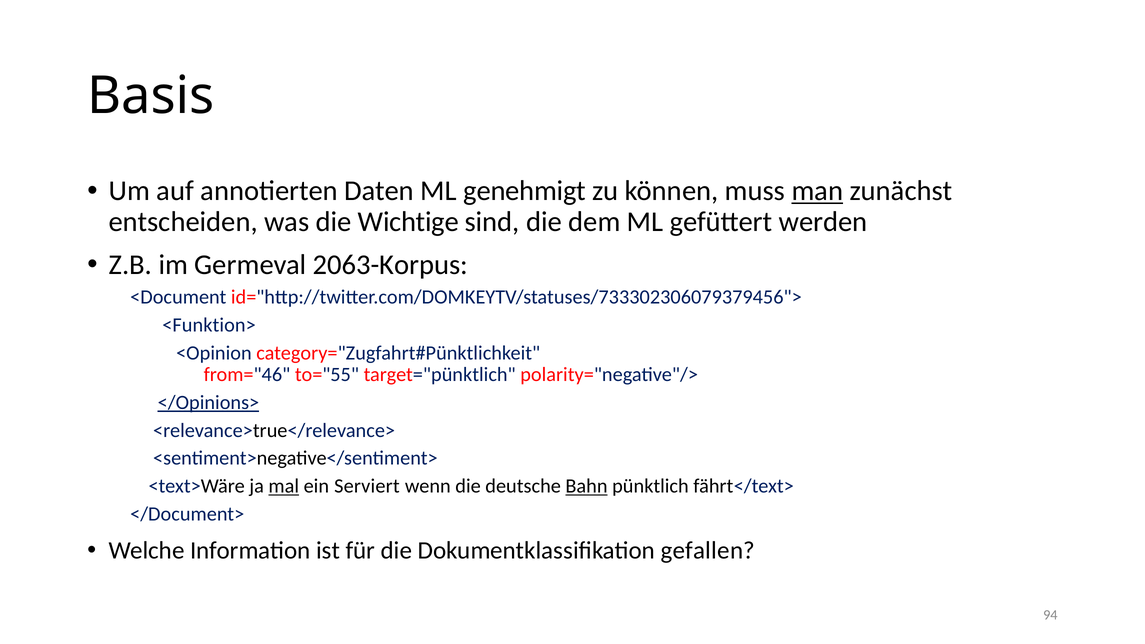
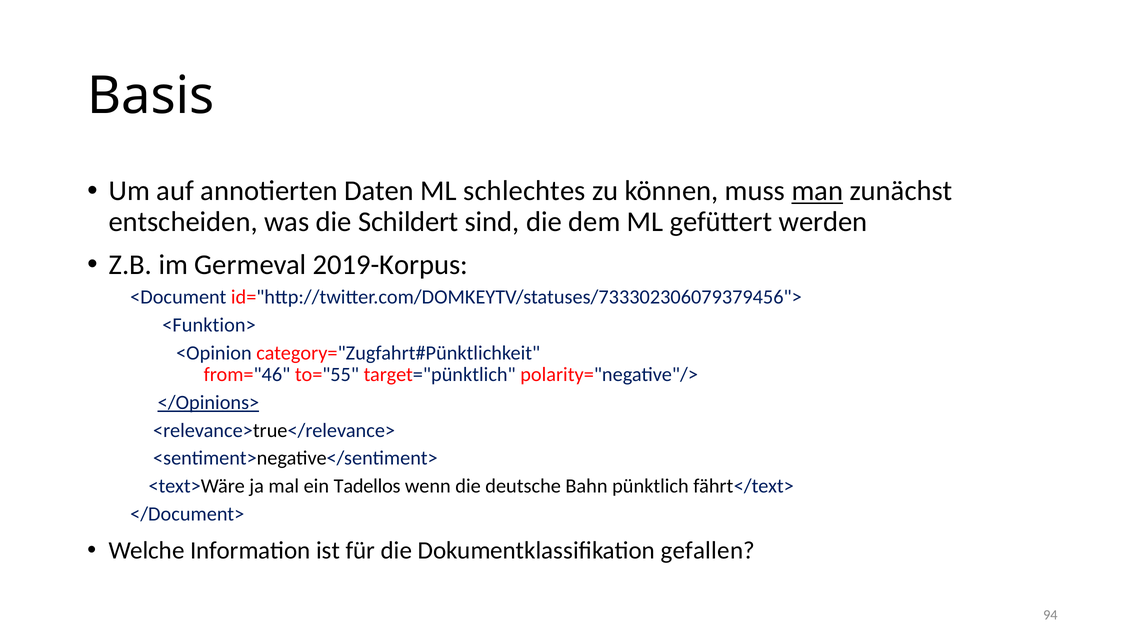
genehmigt: genehmigt -> schlechtes (525, 191)
Wichtige: Wichtige -> Schildert (408, 222)
2063-Korpus: 2063-Korpus -> 2019-Korpus (391, 265)
mal underline: present -> none (284, 486)
Serviert: Serviert -> Tadellos (367, 486)
Bahn underline: present -> none (586, 486)
